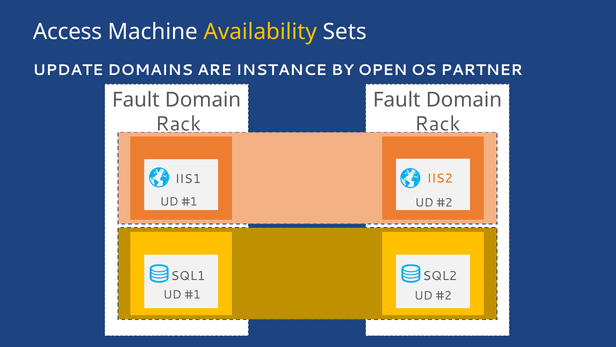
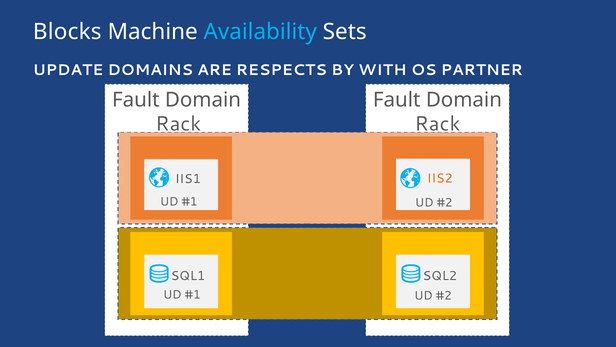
Access: Access -> Blocks (67, 32)
Availability colour: yellow -> light blue (260, 32)
INSTANCE: INSTANCE -> RESPECTS (281, 70)
OPEN: OPEN -> WITH (382, 70)
